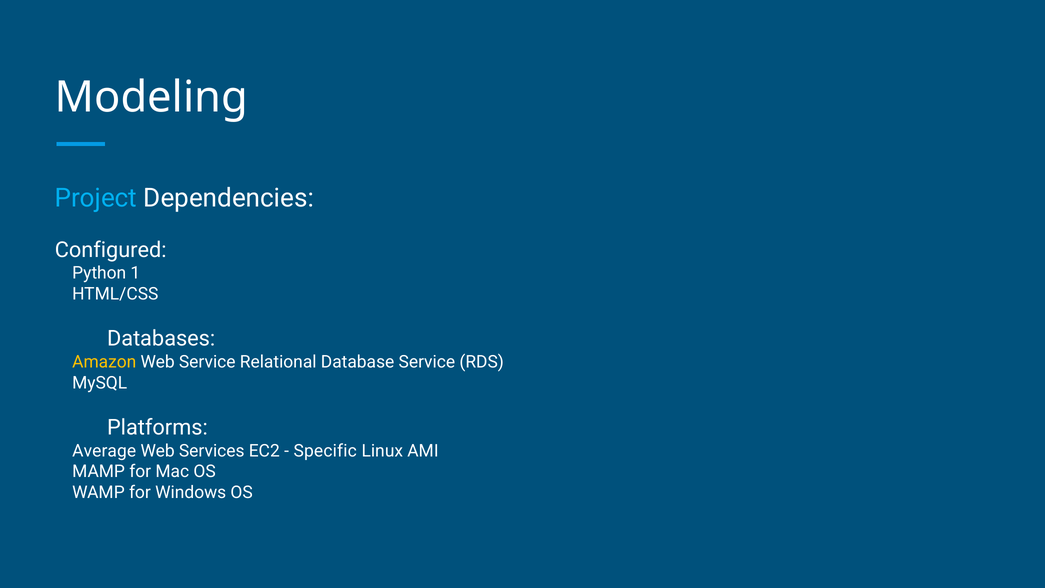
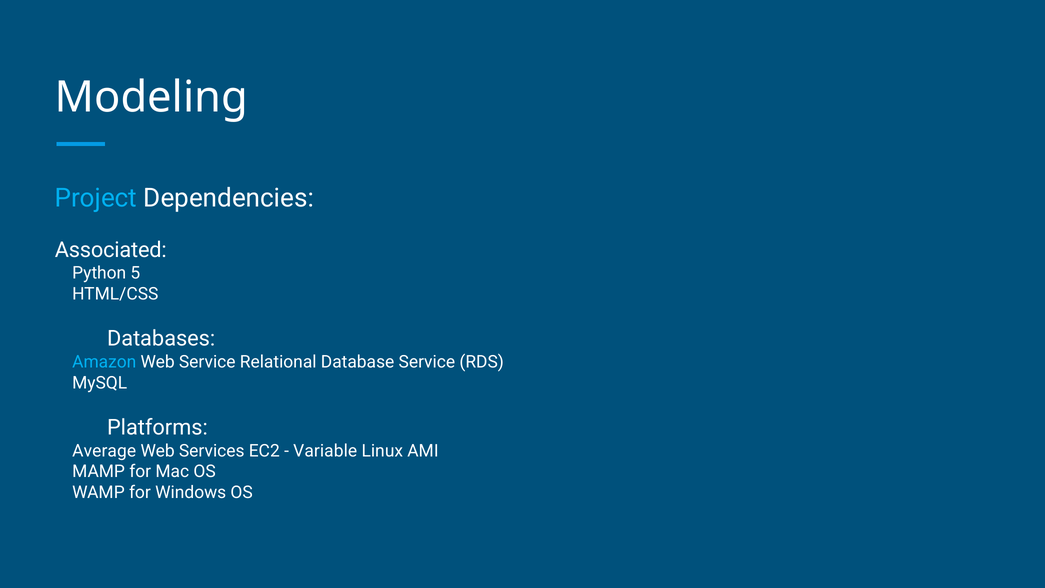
Configured: Configured -> Associated (111, 250)
1: 1 -> 5 (135, 273)
Amazon colour: yellow -> light blue (104, 362)
Specific: Specific -> Variable (325, 451)
